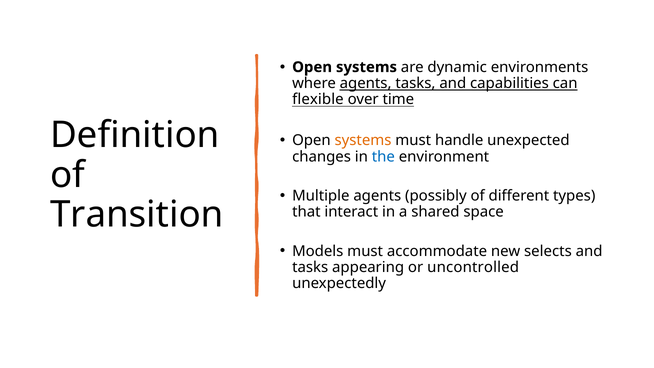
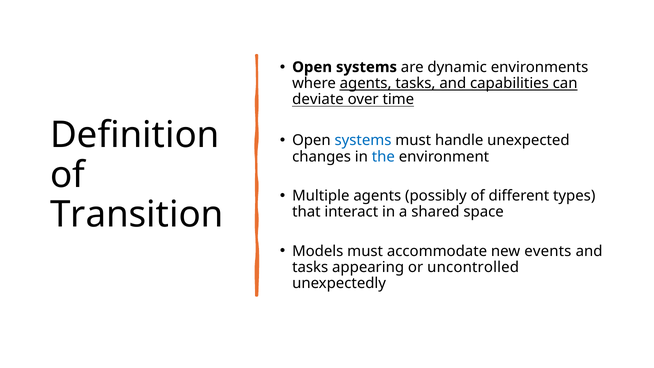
flexible: flexible -> deviate (318, 99)
systems colour: orange -> blue (363, 140)
selects: selects -> events (548, 251)
